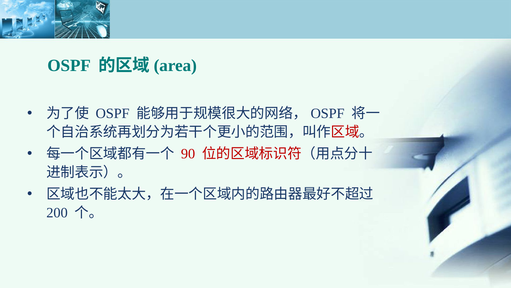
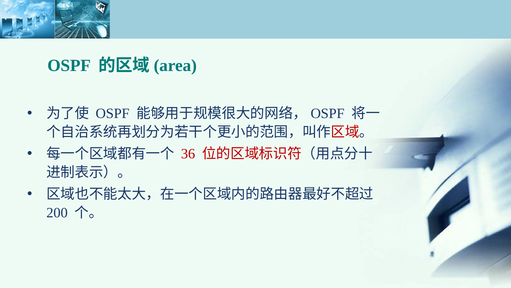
90: 90 -> 36 (188, 154)
